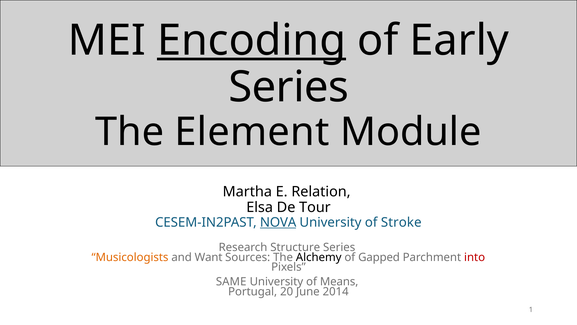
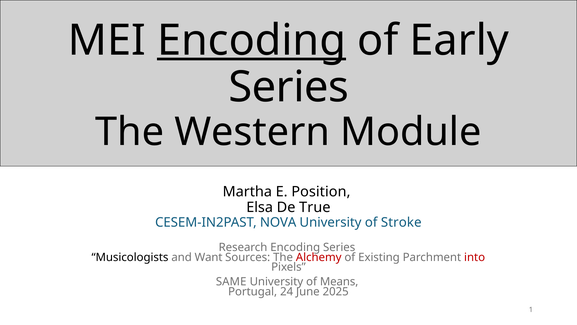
Element: Element -> Western (252, 132)
Relation: Relation -> Position (321, 192)
Tour: Tour -> True (315, 207)
NOVA underline: present -> none (278, 222)
Research Structure: Structure -> Encoding (295, 247)
Musicologists colour: orange -> black (130, 257)
Alchemy colour: black -> red (319, 257)
Gapped: Gapped -> Existing (379, 257)
20: 20 -> 24 (287, 291)
2014: 2014 -> 2025 (336, 291)
